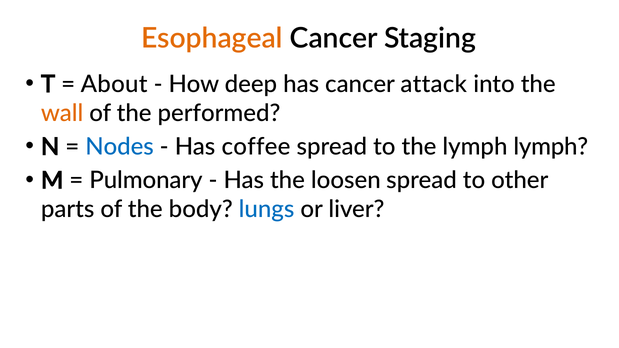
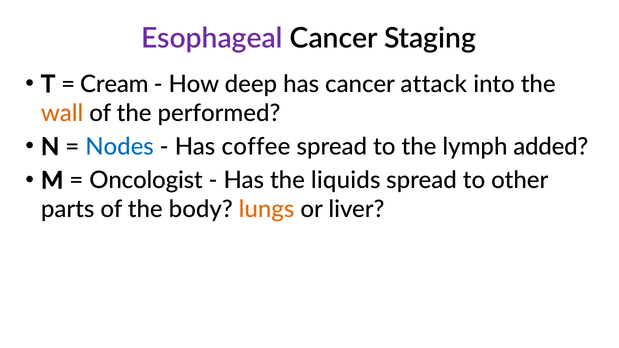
Esophageal colour: orange -> purple (212, 38)
About: About -> Cream (114, 84)
lymph lymph: lymph -> added (551, 147)
Pulmonary: Pulmonary -> Oncologist (146, 181)
loosen: loosen -> liquids (346, 181)
lungs colour: blue -> orange (267, 210)
